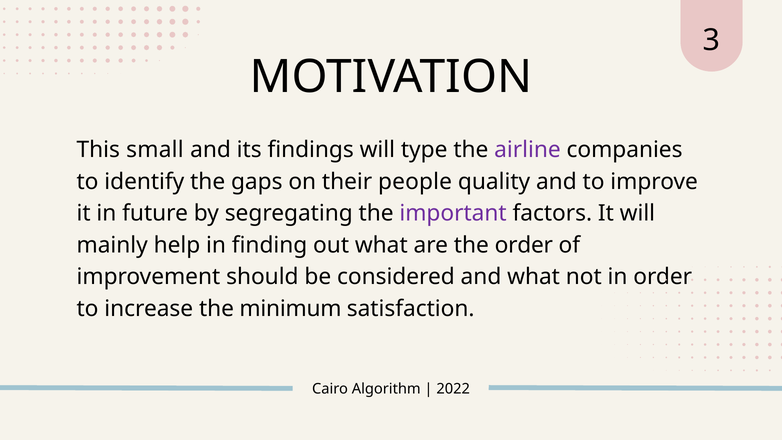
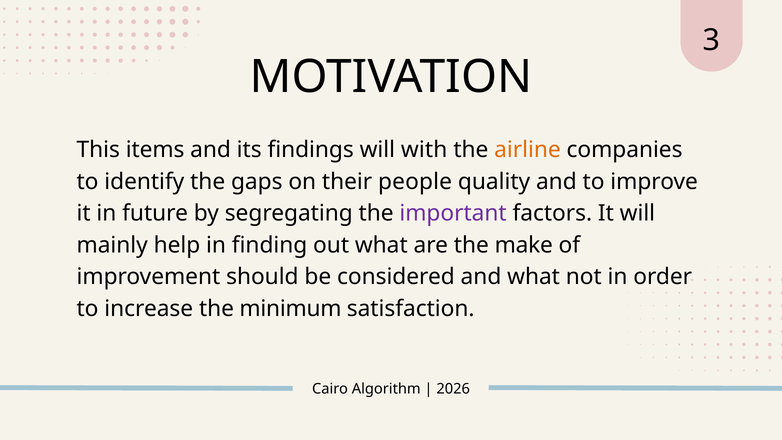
small: small -> items (155, 150)
type: type -> with (424, 150)
airline colour: purple -> orange (527, 150)
the order: order -> make (524, 245)
2022: 2022 -> 2026 (453, 389)
